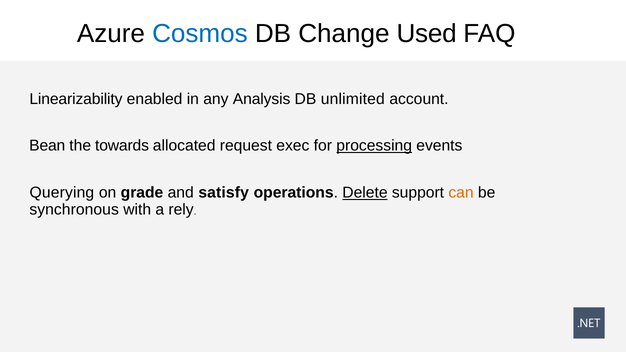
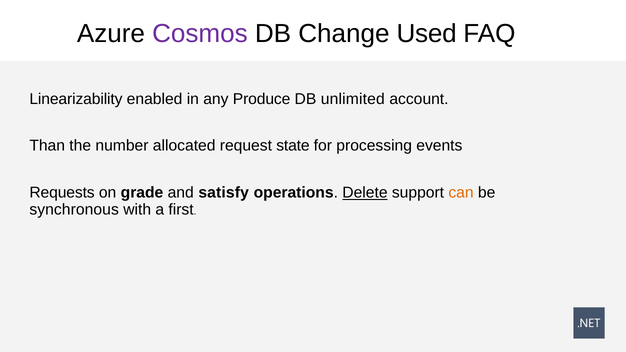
Cosmos colour: blue -> purple (200, 34)
Analysis: Analysis -> Produce (262, 99)
Bean: Bean -> Than (47, 146)
towards: towards -> number (122, 146)
exec: exec -> state (293, 146)
processing underline: present -> none (374, 146)
Querying: Querying -> Requests (62, 193)
rely: rely -> first (181, 210)
